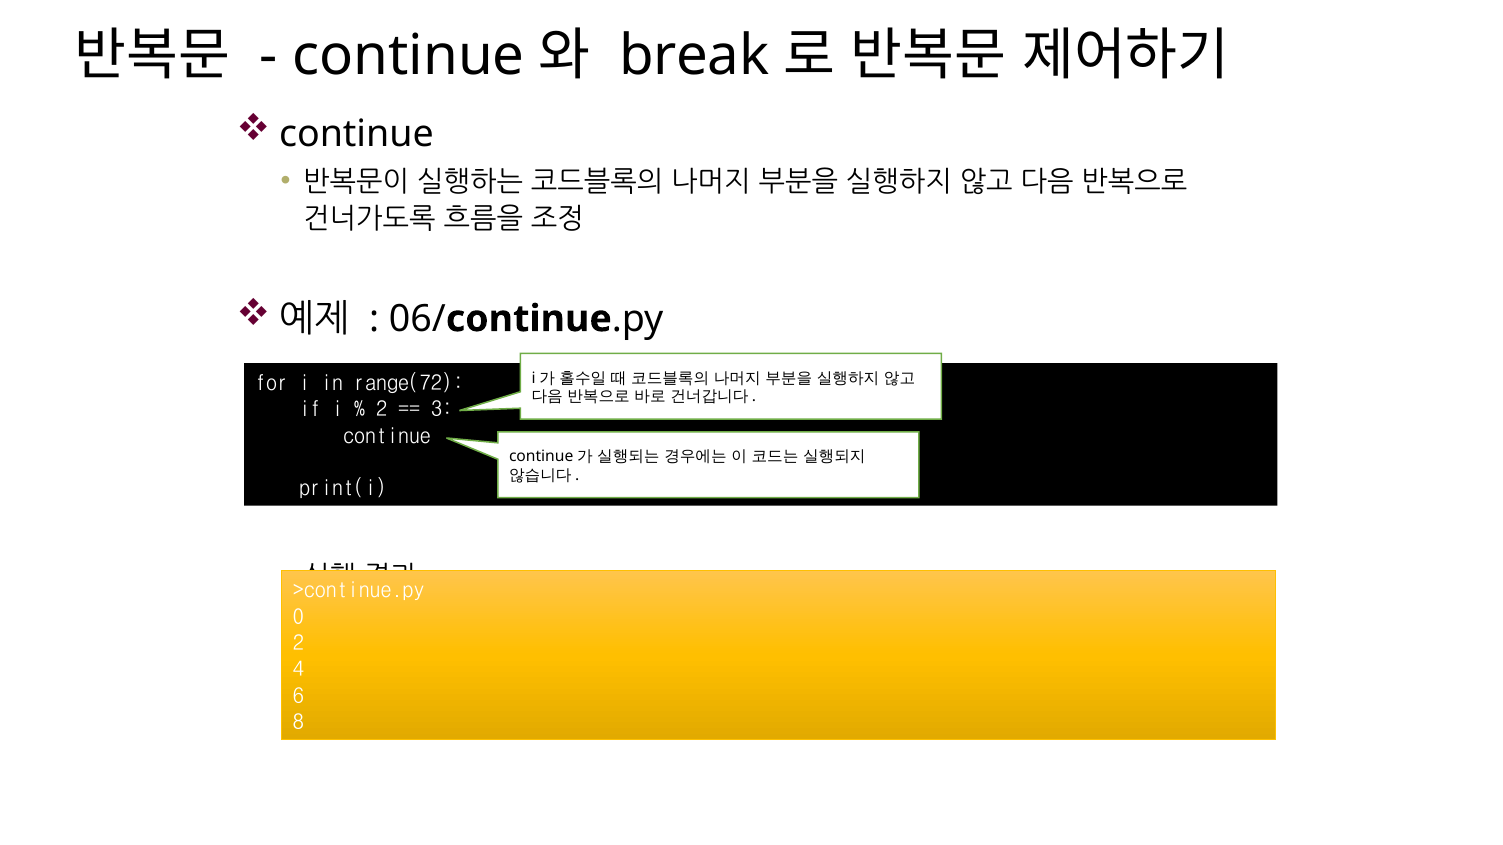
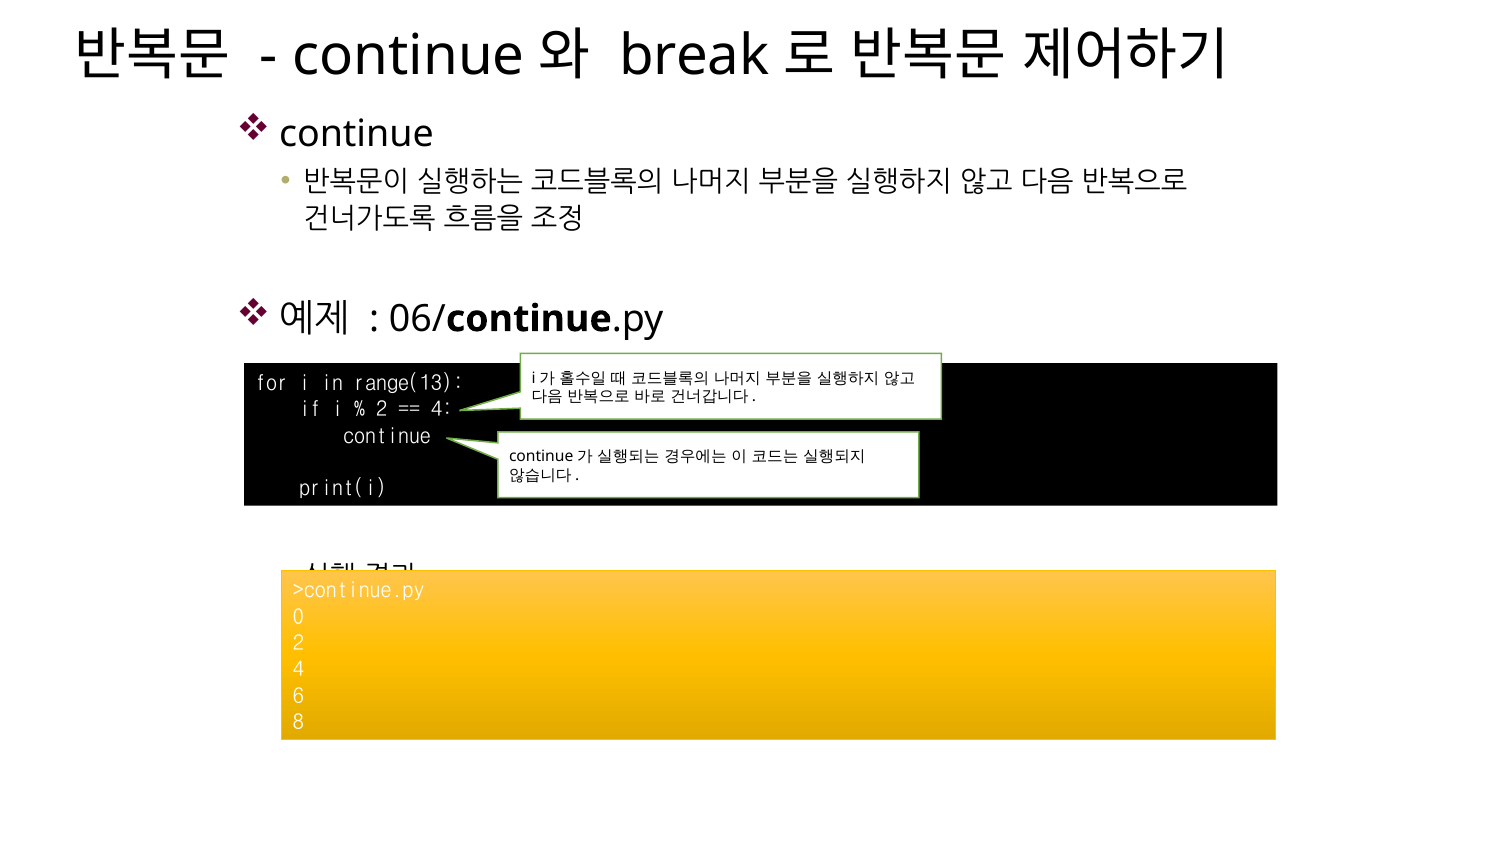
range(72: range(72 -> range(13 (409, 383)
3: 3 -> 4 (442, 410)
